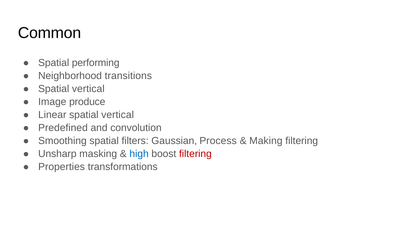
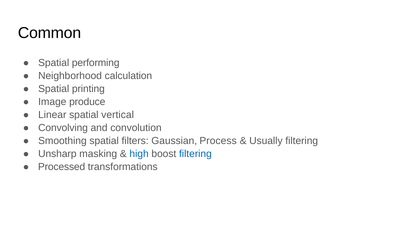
transitions: transitions -> calculation (128, 76)
vertical: vertical -> printing (88, 89)
Predefined: Predefined -> Convolving (63, 128)
Making: Making -> Usually (266, 141)
filtering colour: red -> blue (195, 154)
Properties: Properties -> Processed (62, 167)
